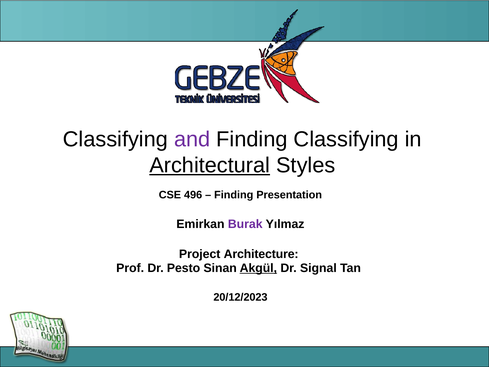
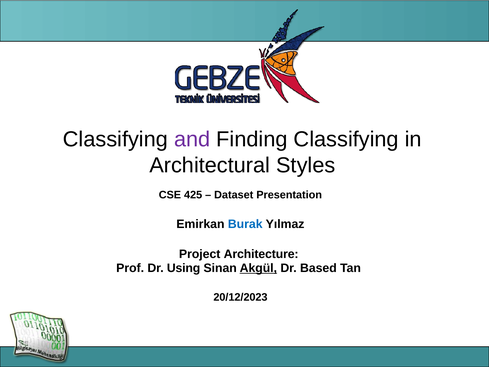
Architectural underline: present -> none (210, 165)
496: 496 -> 425 (193, 195)
Finding: Finding -> Dataset (234, 195)
Burak colour: purple -> blue (245, 224)
Pesto: Pesto -> Using (184, 268)
Signal: Signal -> Based (318, 268)
